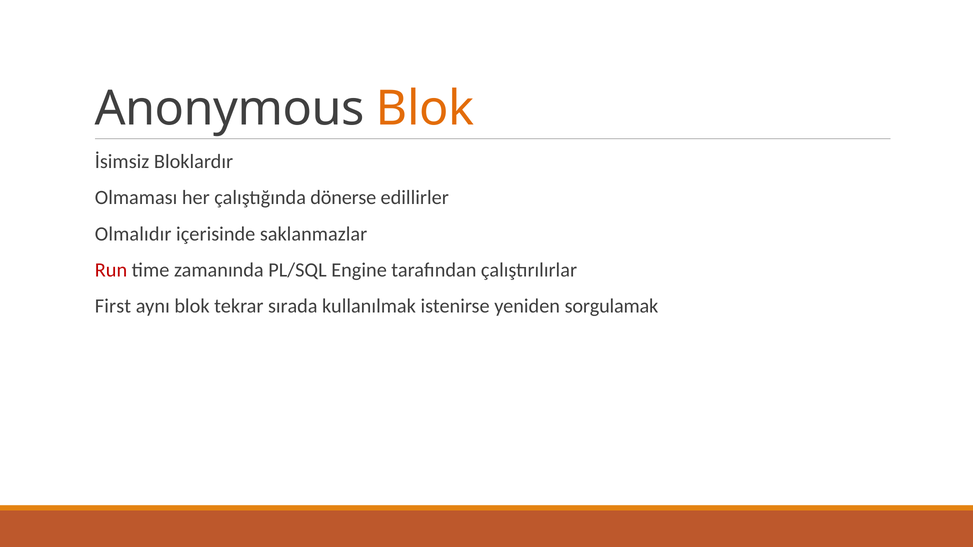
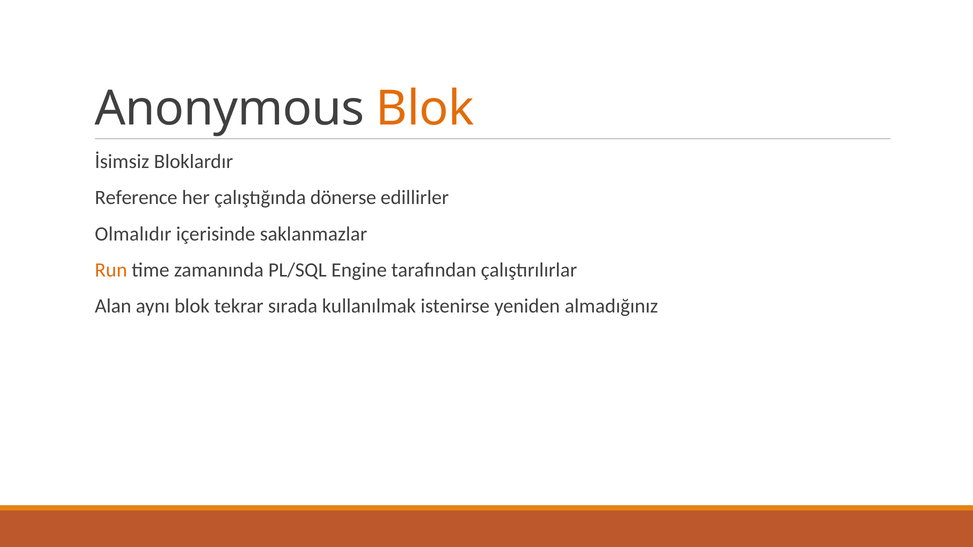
Olmaması: Olmaması -> Reference (136, 198)
Run colour: red -> orange (111, 270)
First: First -> Alan (113, 306)
sorgulamak: sorgulamak -> almadığınız (611, 306)
